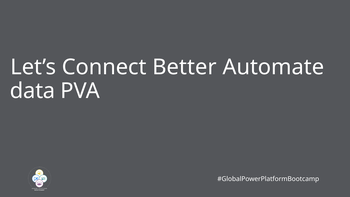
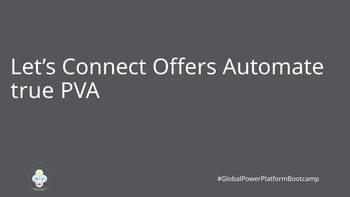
Better: Better -> Offers (185, 67)
data: data -> true (32, 91)
